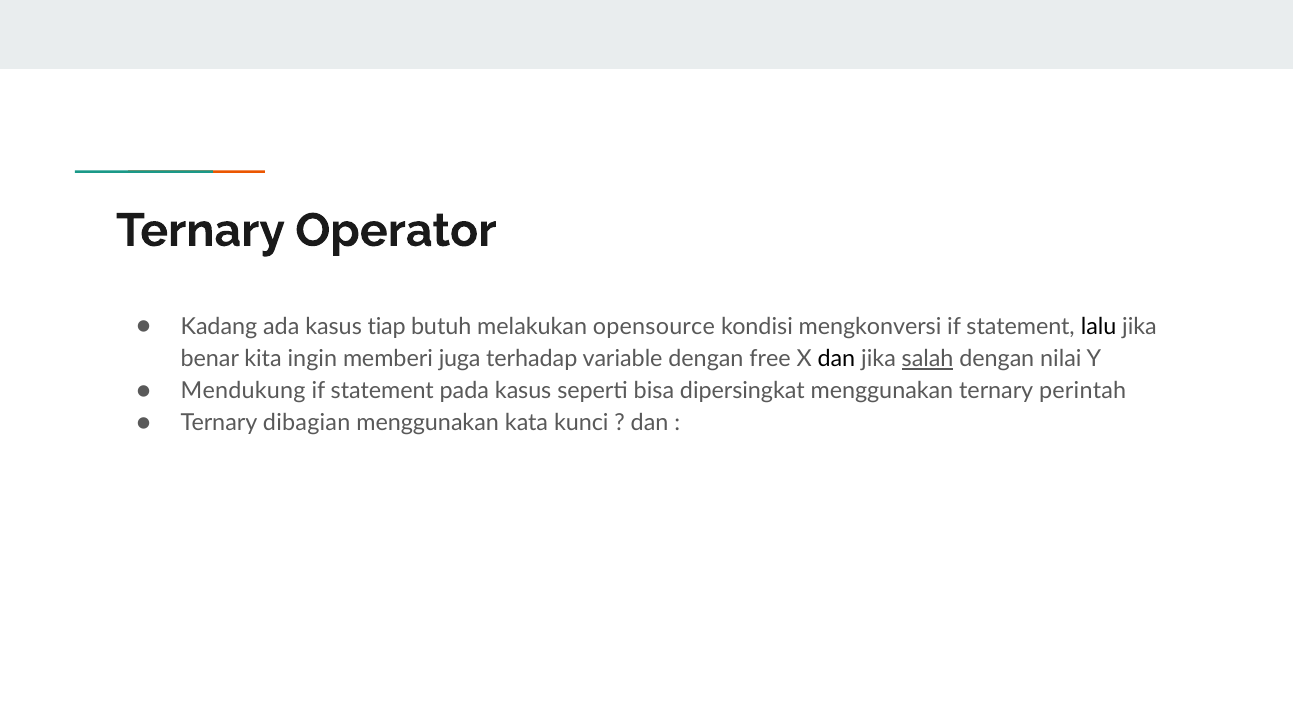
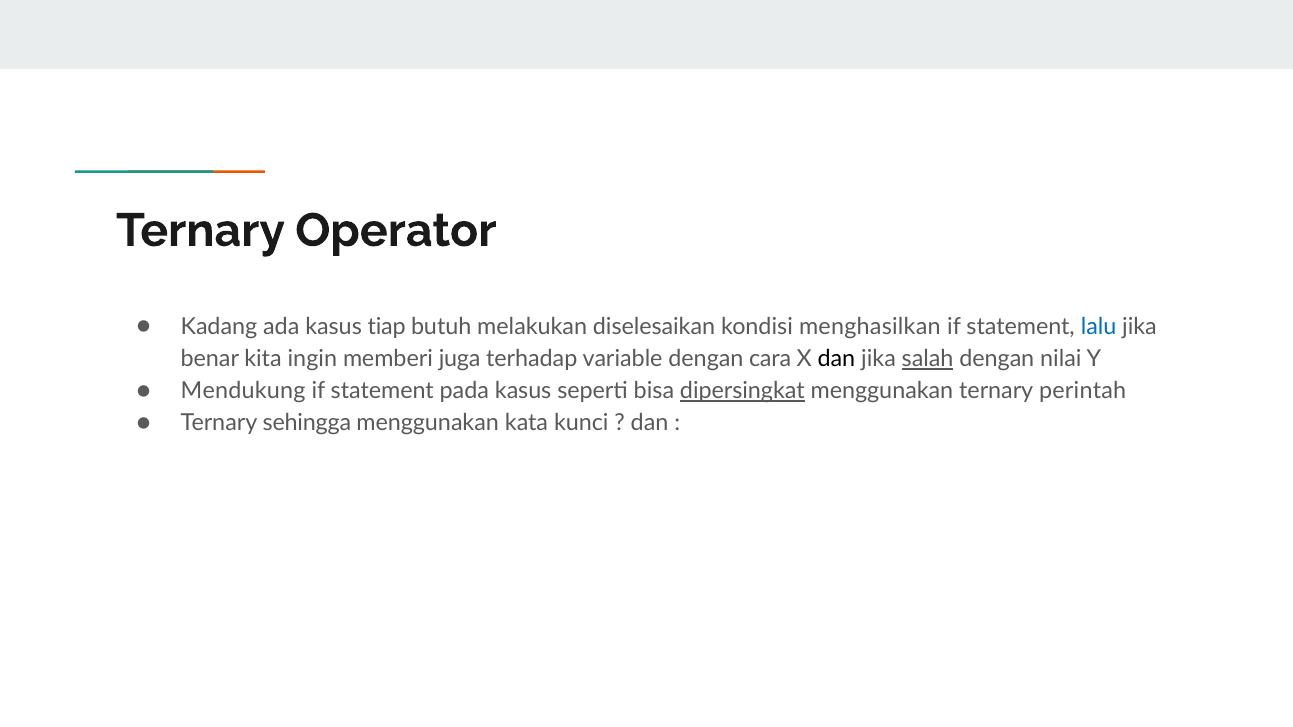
opensource: opensource -> diselesaikan (654, 327)
mengkonversi: mengkonversi -> menghasilkan (870, 327)
lalu colour: black -> blue (1099, 327)
free: free -> cara (770, 359)
dipersingkat underline: none -> present (742, 391)
dibagian: dibagian -> sehingga (307, 423)
